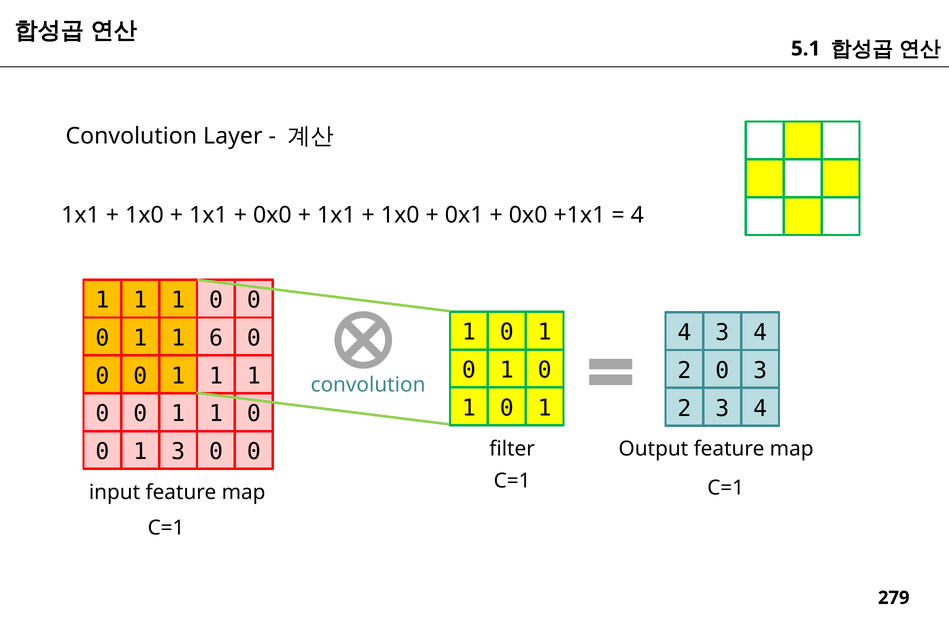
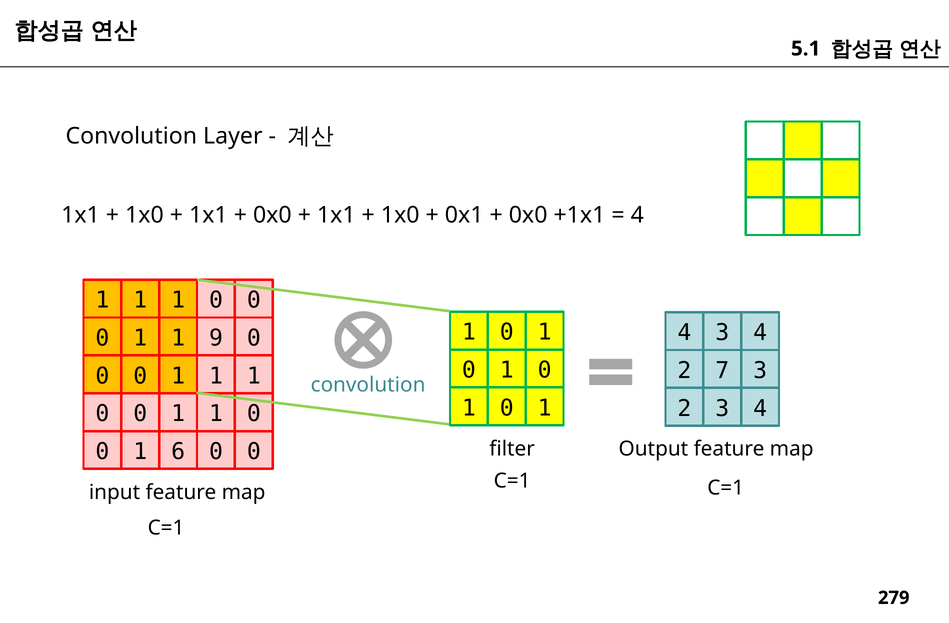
6: 6 -> 9 (216, 338)
2 0: 0 -> 7 (722, 371)
1 3: 3 -> 6 (178, 452)
